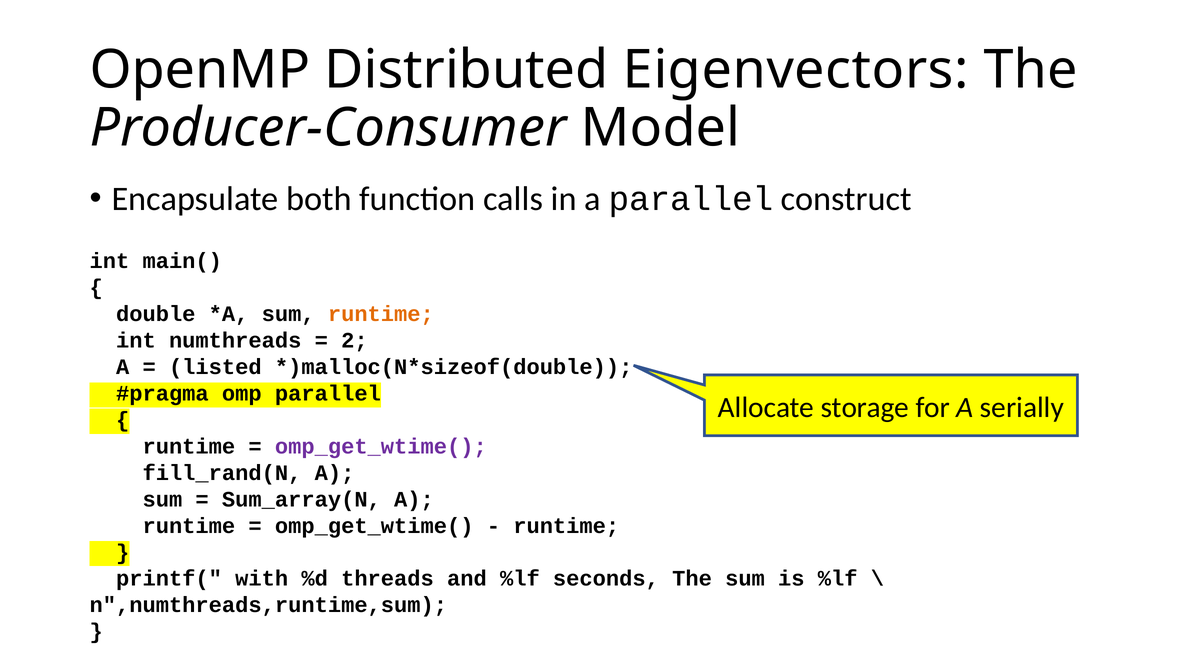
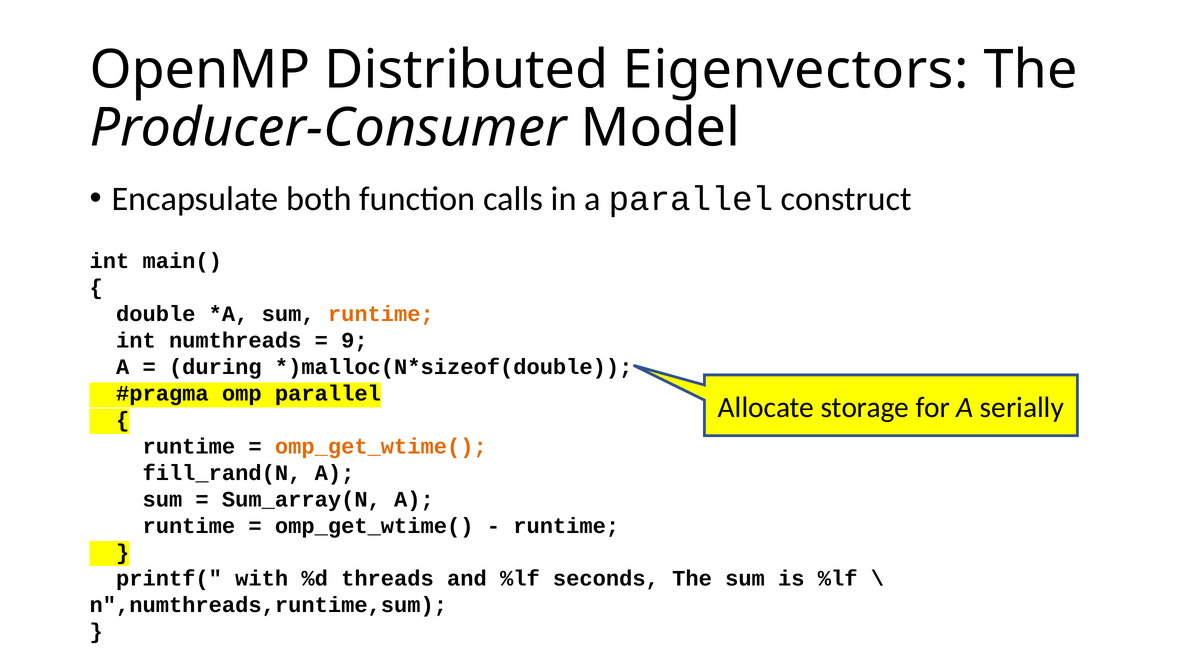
2: 2 -> 9 (354, 340)
listed: listed -> during (215, 367)
omp_get_wtime( colour: purple -> orange (381, 446)
